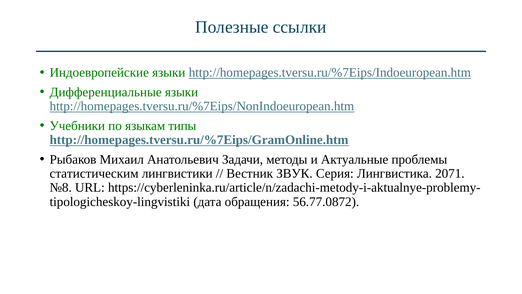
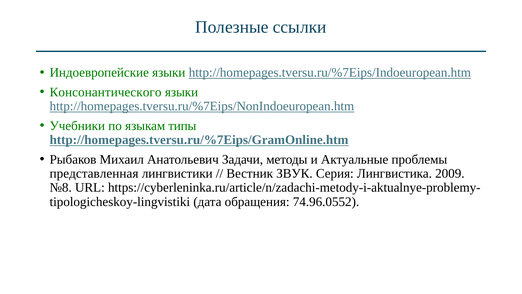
Дифференциальные: Дифференциальные -> Консонантического (106, 92)
статистическим: статистическим -> представленная (94, 173)
2071: 2071 -> 2009 (450, 173)
56.77.0872: 56.77.0872 -> 74.96.0552 (326, 202)
